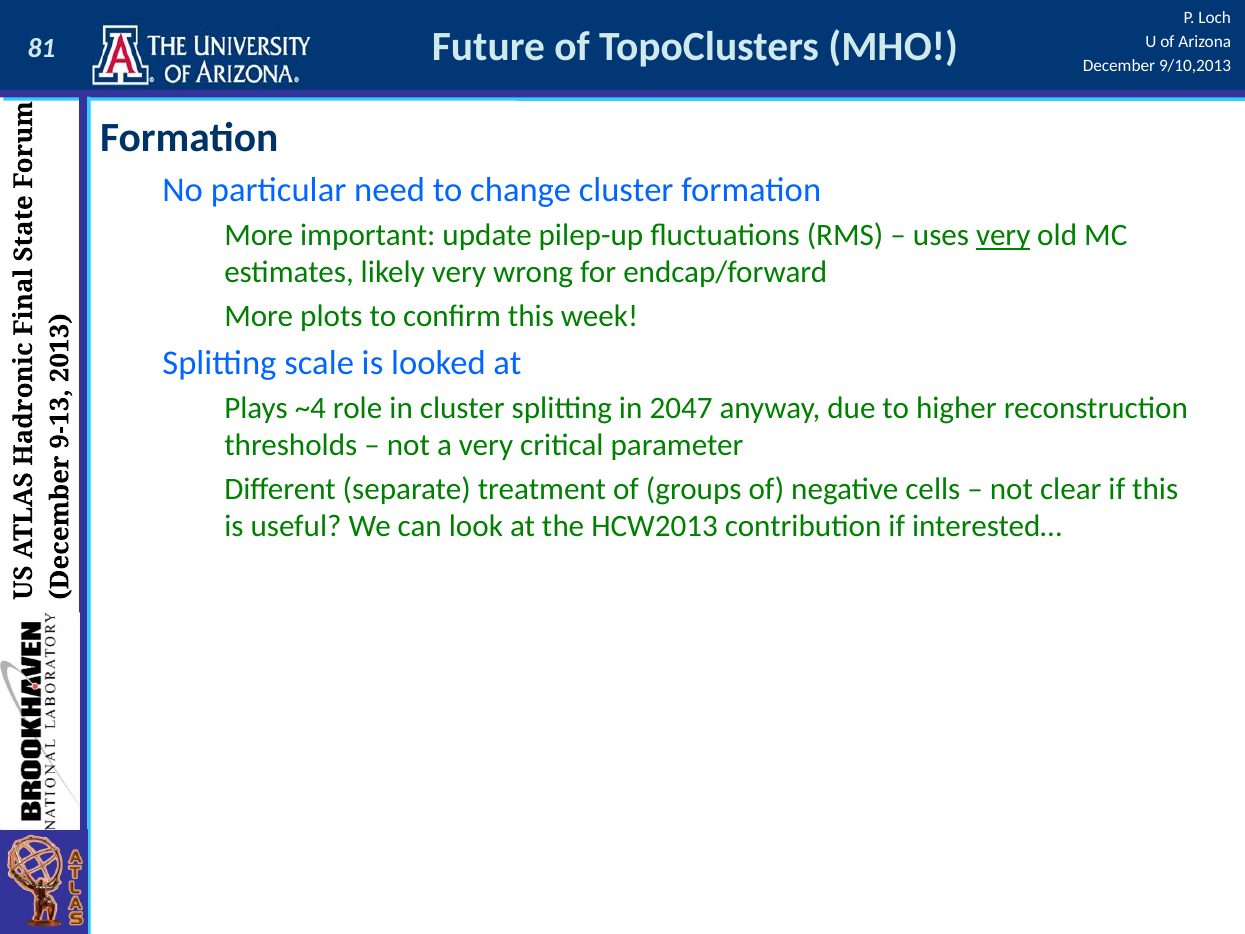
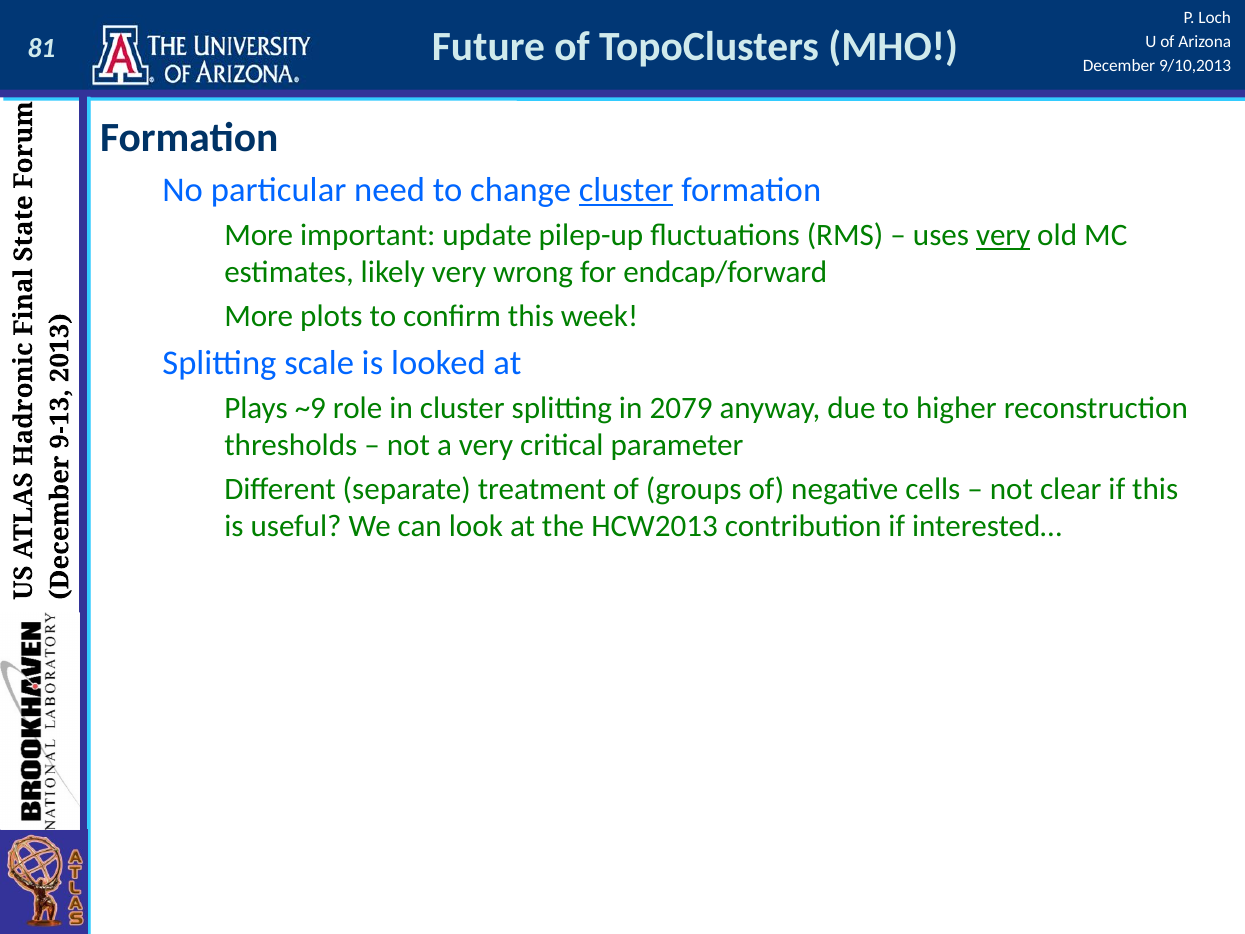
cluster underline: none -> present (626, 190)
~4: ~4 -> ~9 (310, 408)
2047: 2047 -> 2079 (681, 408)
